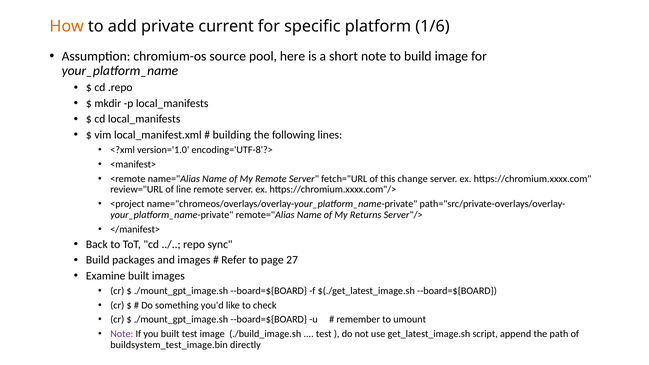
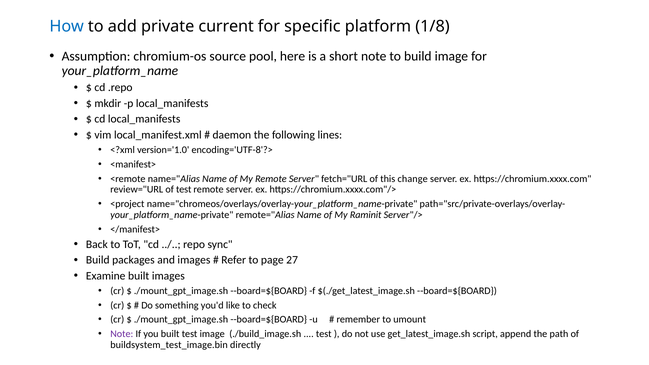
How colour: orange -> blue (67, 26)
1/6: 1/6 -> 1/8 (433, 26)
building: building -> daemon (232, 135)
of line: line -> test (184, 190)
Returns: Returns -> Raminit (366, 215)
